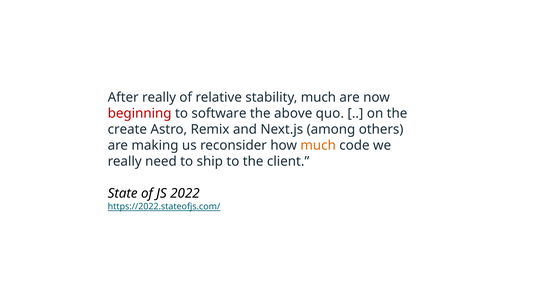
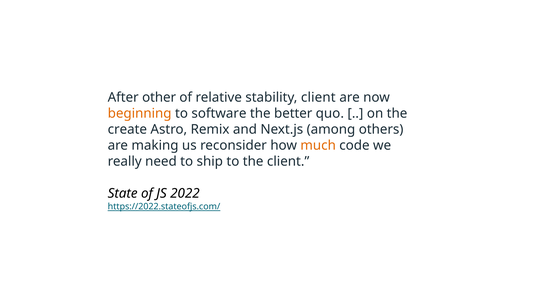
After really: really -> other (159, 97)
stability much: much -> client (318, 97)
beginning colour: red -> orange (140, 113)
above: above -> better (293, 113)
